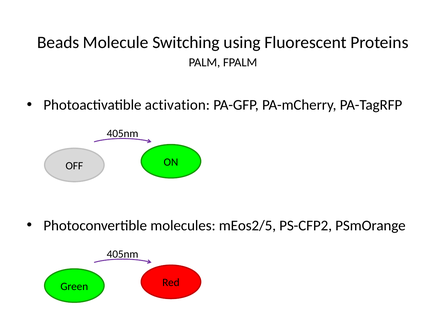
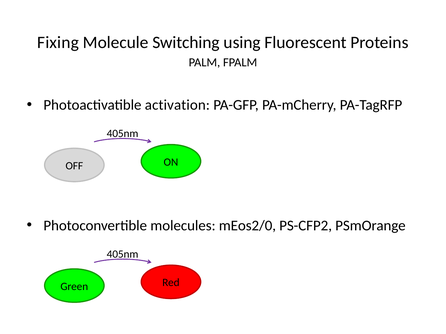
Beads: Beads -> Fixing (58, 42)
mEos2/5: mEos2/5 -> mEos2/0 (247, 226)
